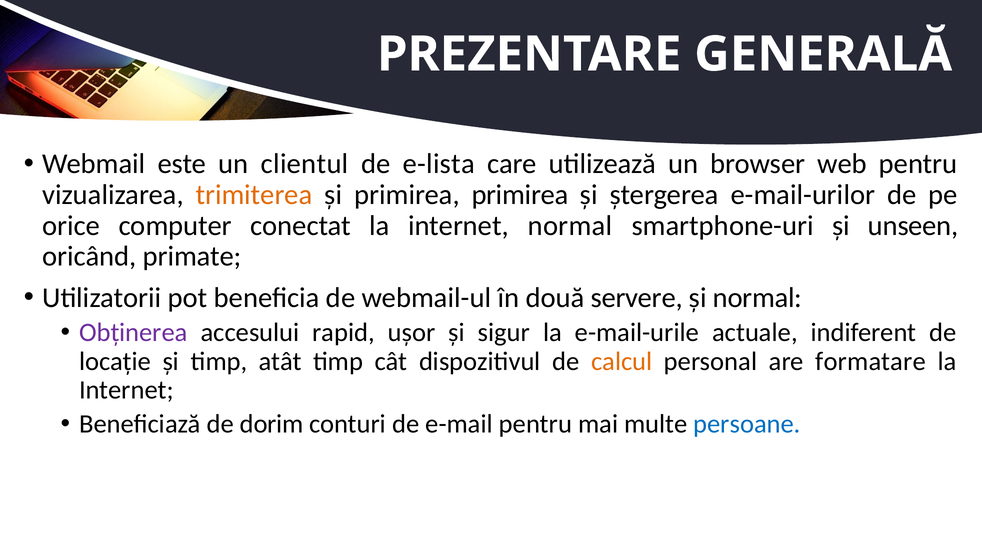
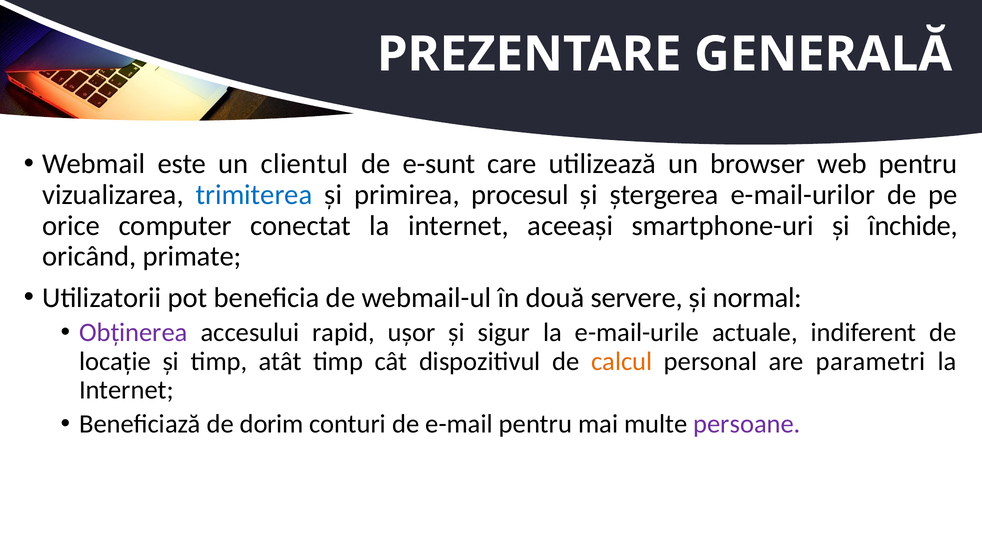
e-lista: e-lista -> e-sunt (439, 164)
trimiterea colour: orange -> blue (254, 195)
primirea primirea: primirea -> procesul (520, 195)
internet normal: normal -> aceeași (570, 226)
unseen: unseen -> închide (913, 226)
formatare: formatare -> parametri (871, 362)
persoane colour: blue -> purple (747, 424)
